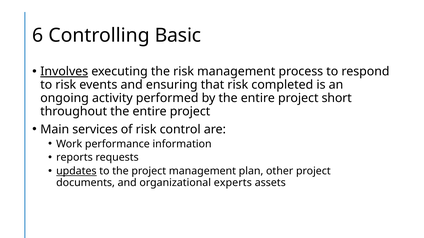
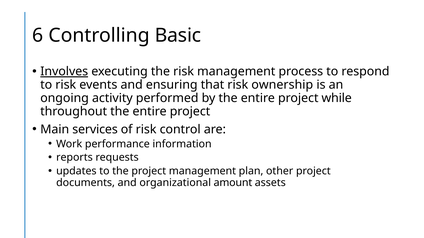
completed: completed -> ownership (282, 85)
short: short -> while (337, 98)
updates underline: present -> none (76, 171)
experts: experts -> amount (233, 183)
